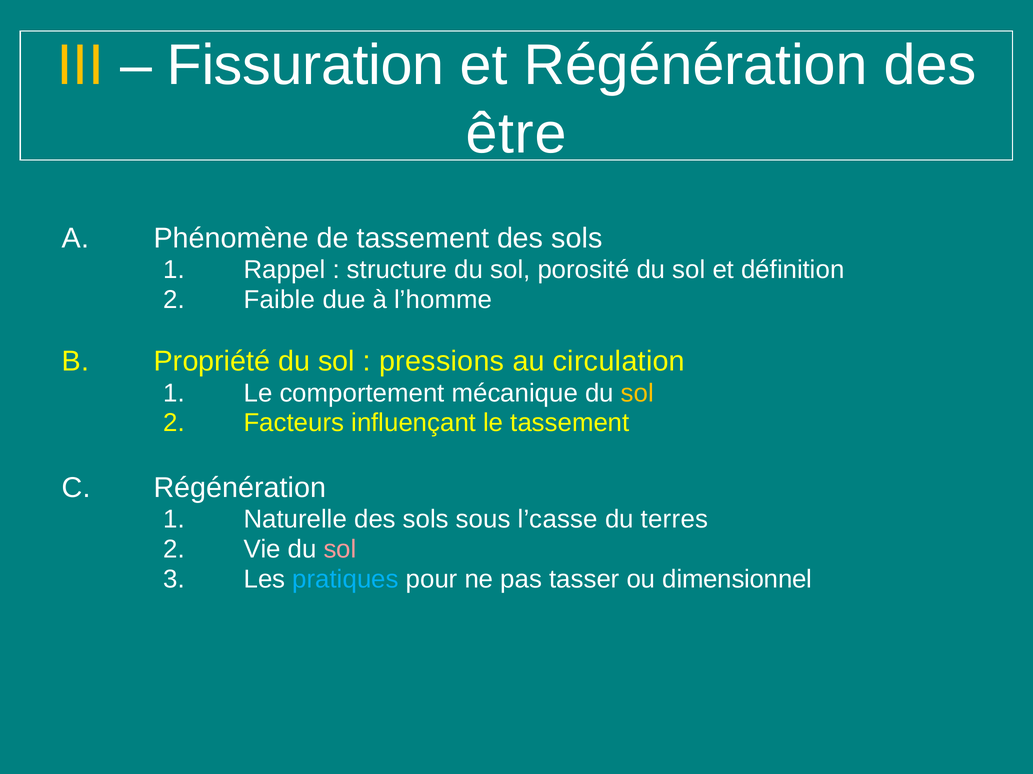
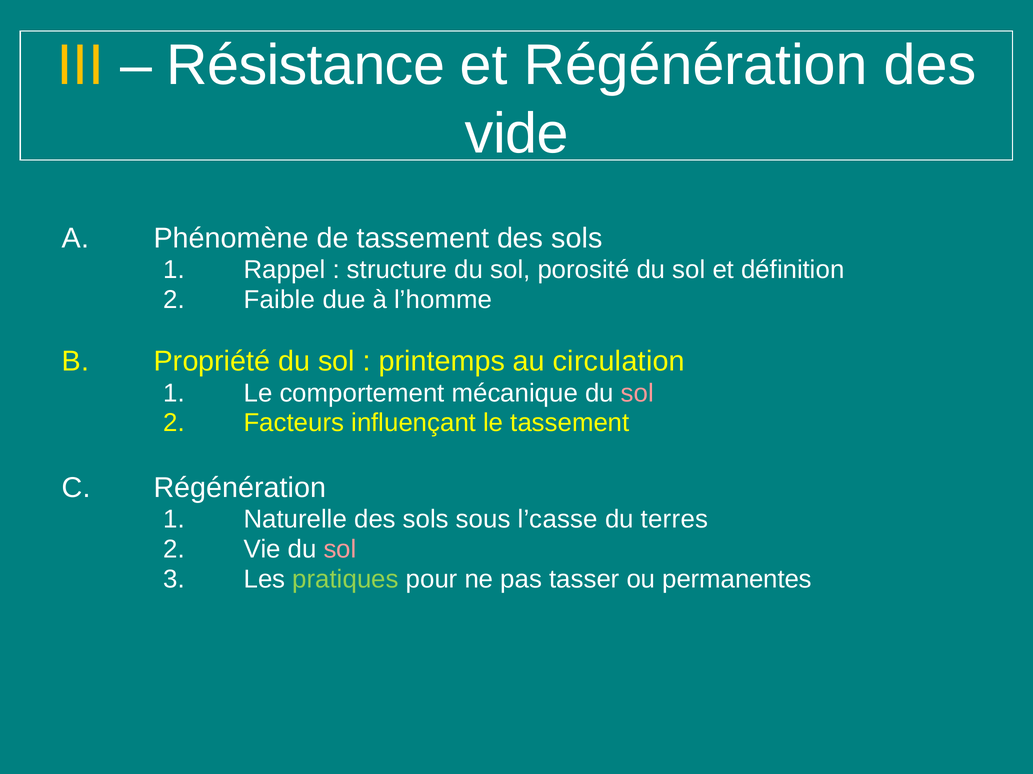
Fissuration: Fissuration -> Résistance (306, 65)
être: être -> vide (517, 134)
pressions: pressions -> printemps (442, 362)
sol colour: yellow -> pink (637, 393)
pratiques colour: light blue -> light green (346, 580)
dimensionnel: dimensionnel -> permanentes (737, 580)
